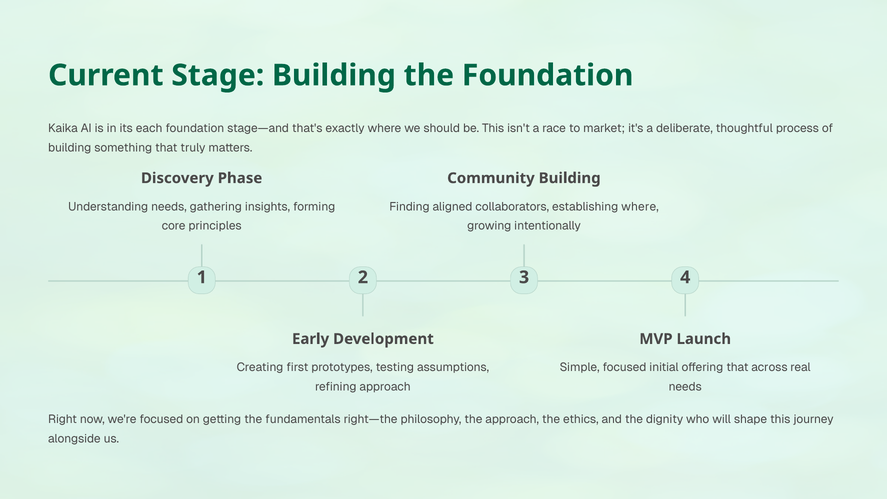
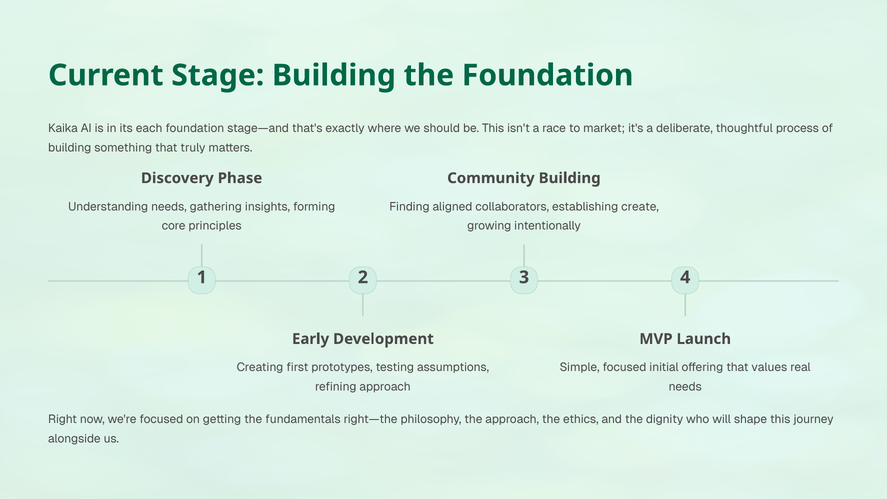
establishing where: where -> create (640, 207)
across: across -> values (769, 367)
